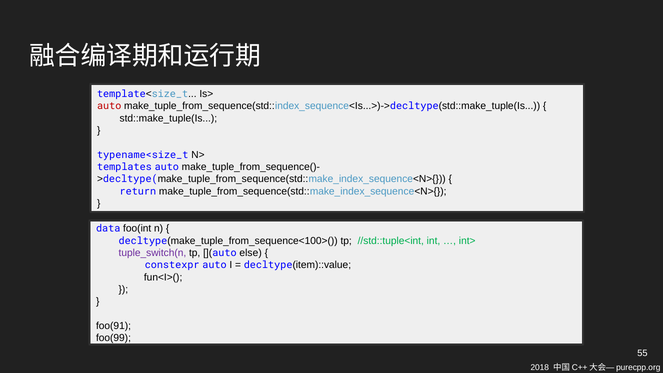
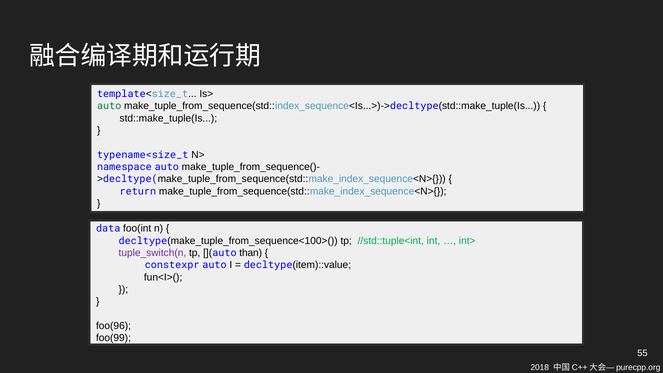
auto colour: red -> green (109, 106)
templates: templates -> namespace (124, 167)
else: else -> than (251, 253)
foo(91: foo(91 -> foo(96 (113, 326)
